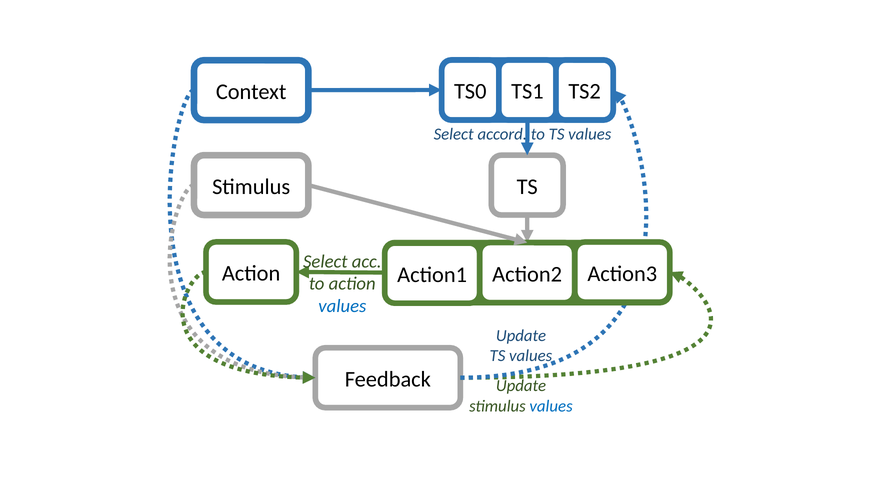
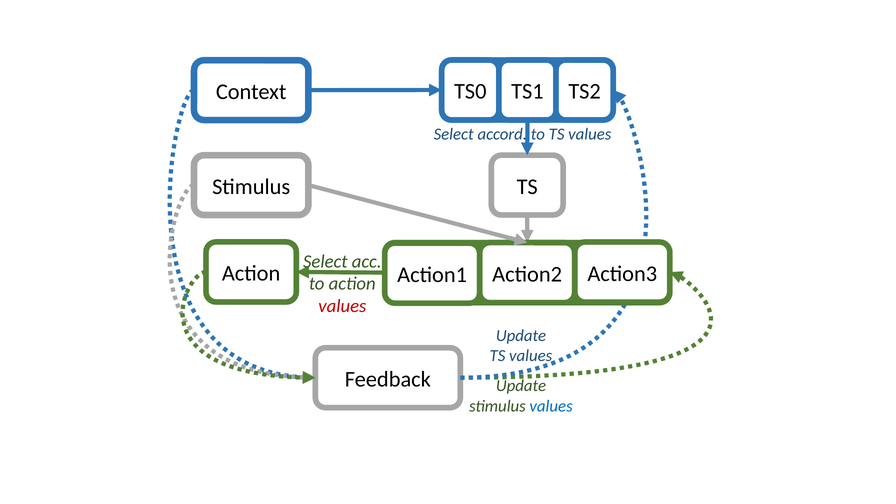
values colour: blue -> red (342, 306)
